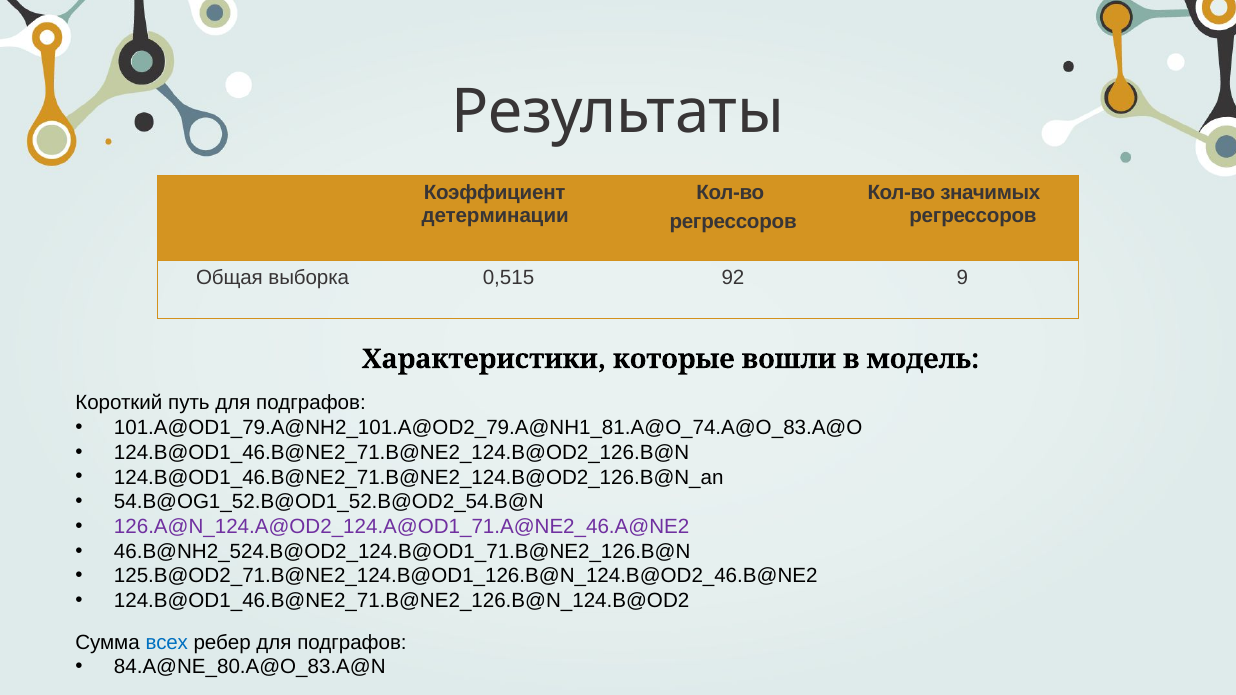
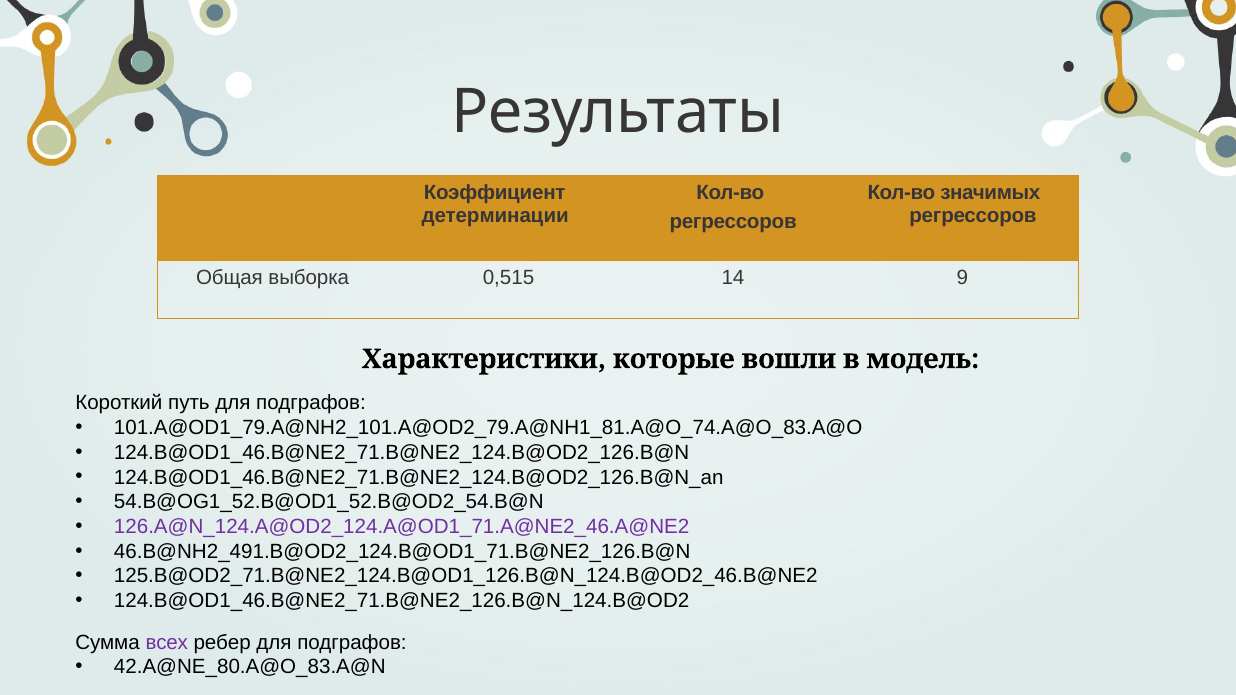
92: 92 -> 14 (733, 278)
46.B@NH2_524.B@OD2_124.B@OD1_71.B@NE2_126.B@N: 46.B@NH2_524.B@OD2_124.B@OD1_71.B@NE2_126.B@N -> 46.B@NH2_491.B@OD2_124.B@OD1_71.B@NE2_126.B@N (402, 552)
всех colour: blue -> purple (167, 643)
84.A@NE_80.A@O_83.A@N: 84.A@NE_80.A@O_83.A@N -> 42.A@NE_80.A@O_83.A@N (250, 667)
